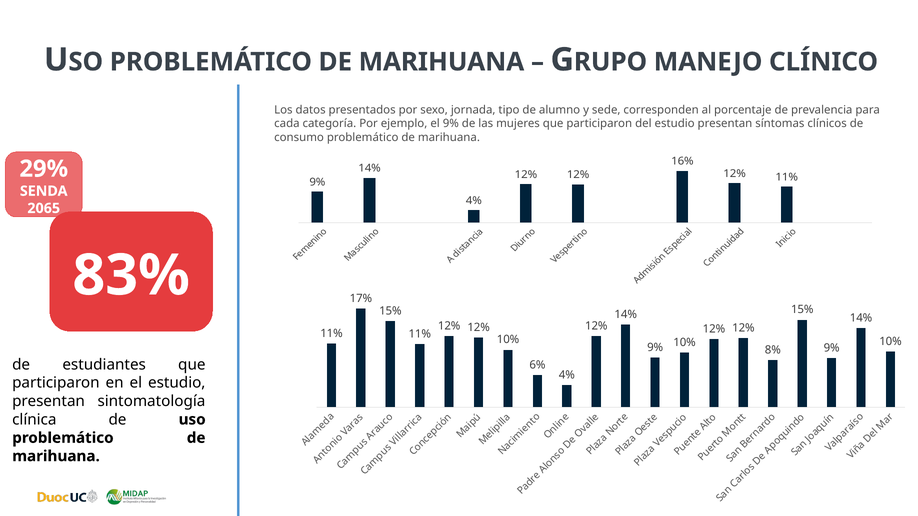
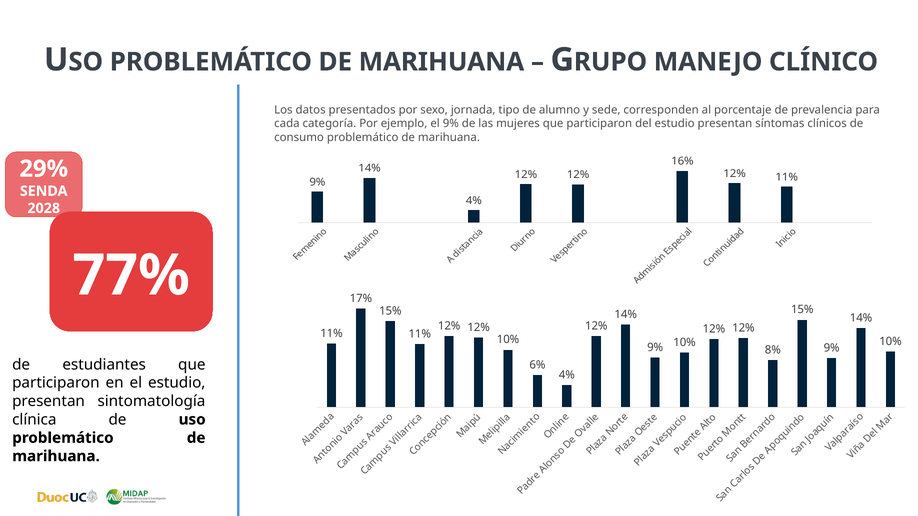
2065: 2065 -> 2028 (44, 208)
83%: 83% -> 77% (131, 276)
